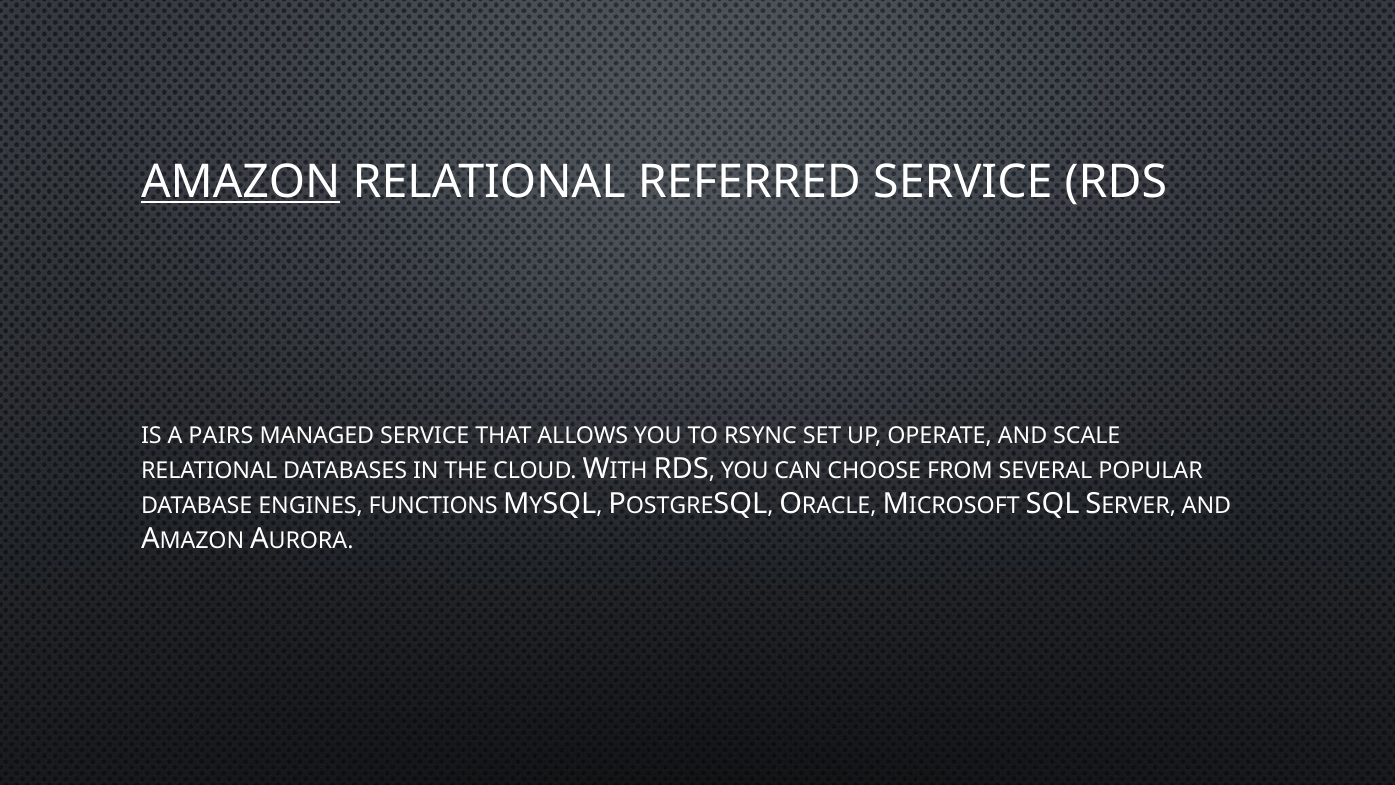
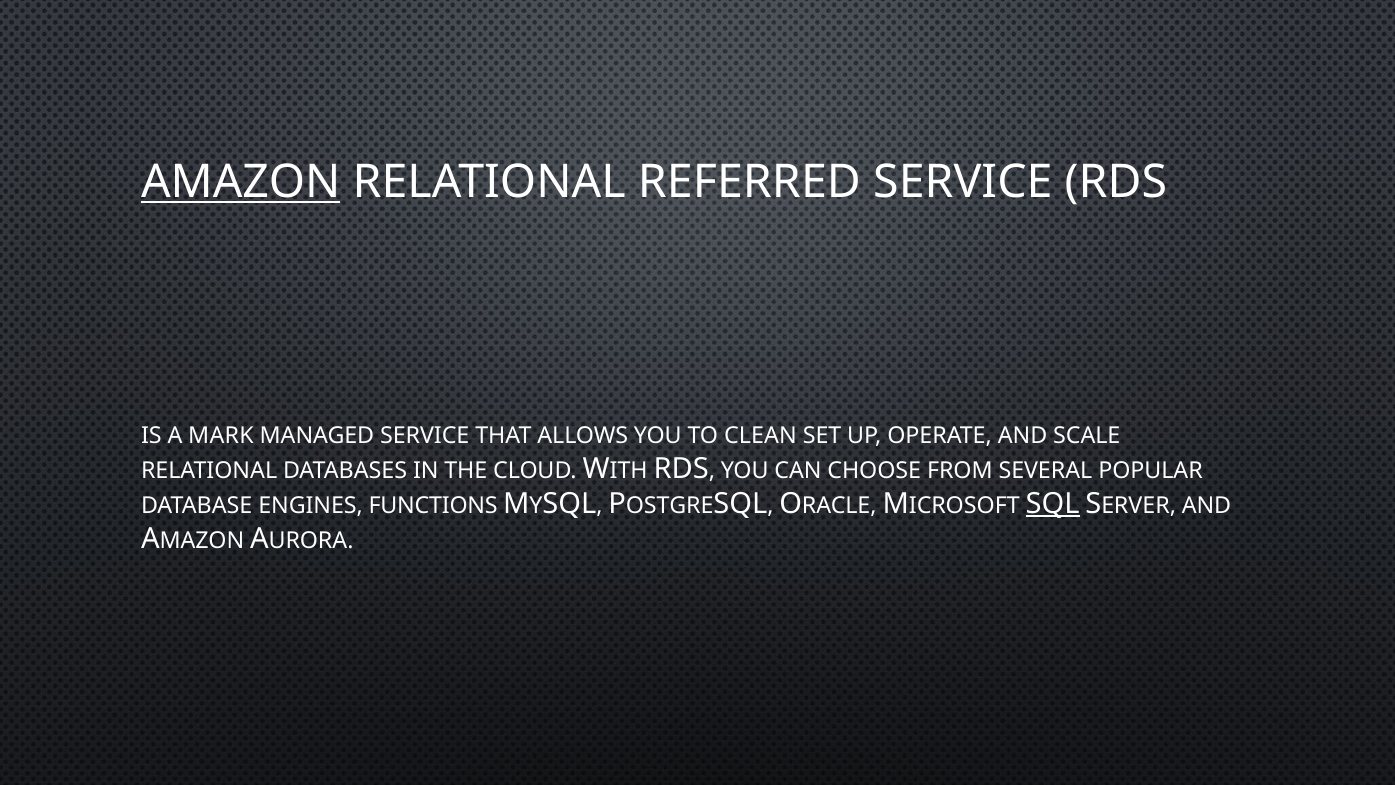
PAIRS: PAIRS -> MARK (221, 436)
RSYNC: RSYNC -> CLEAN (760, 436)
SQL underline: none -> present (1053, 503)
